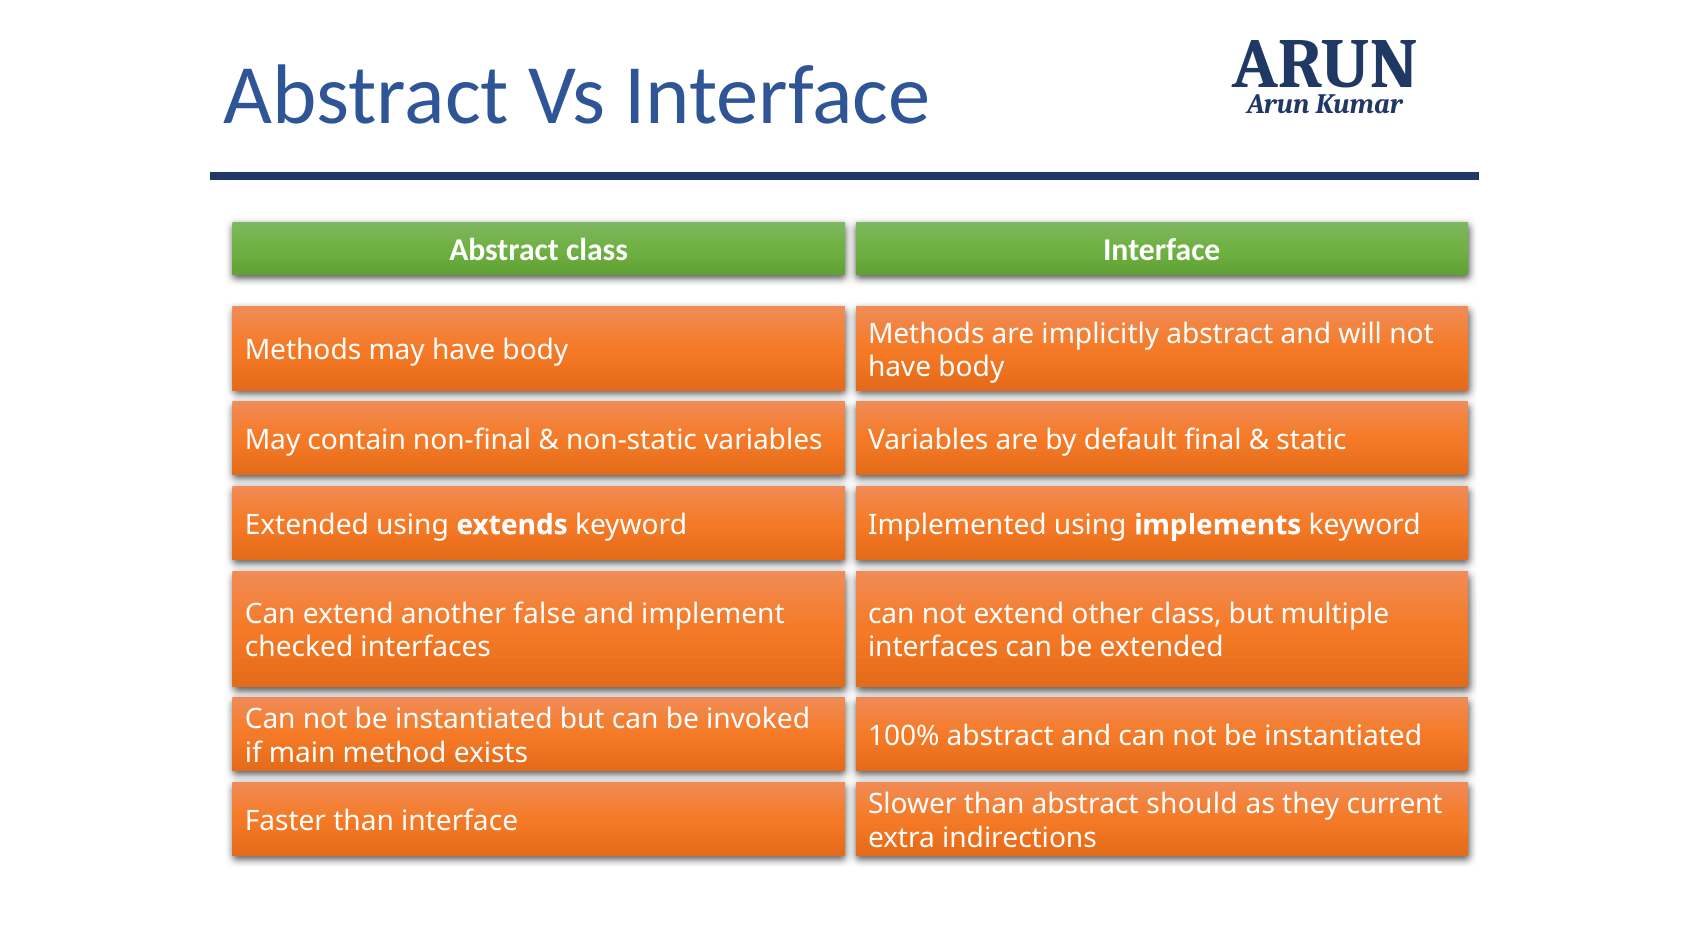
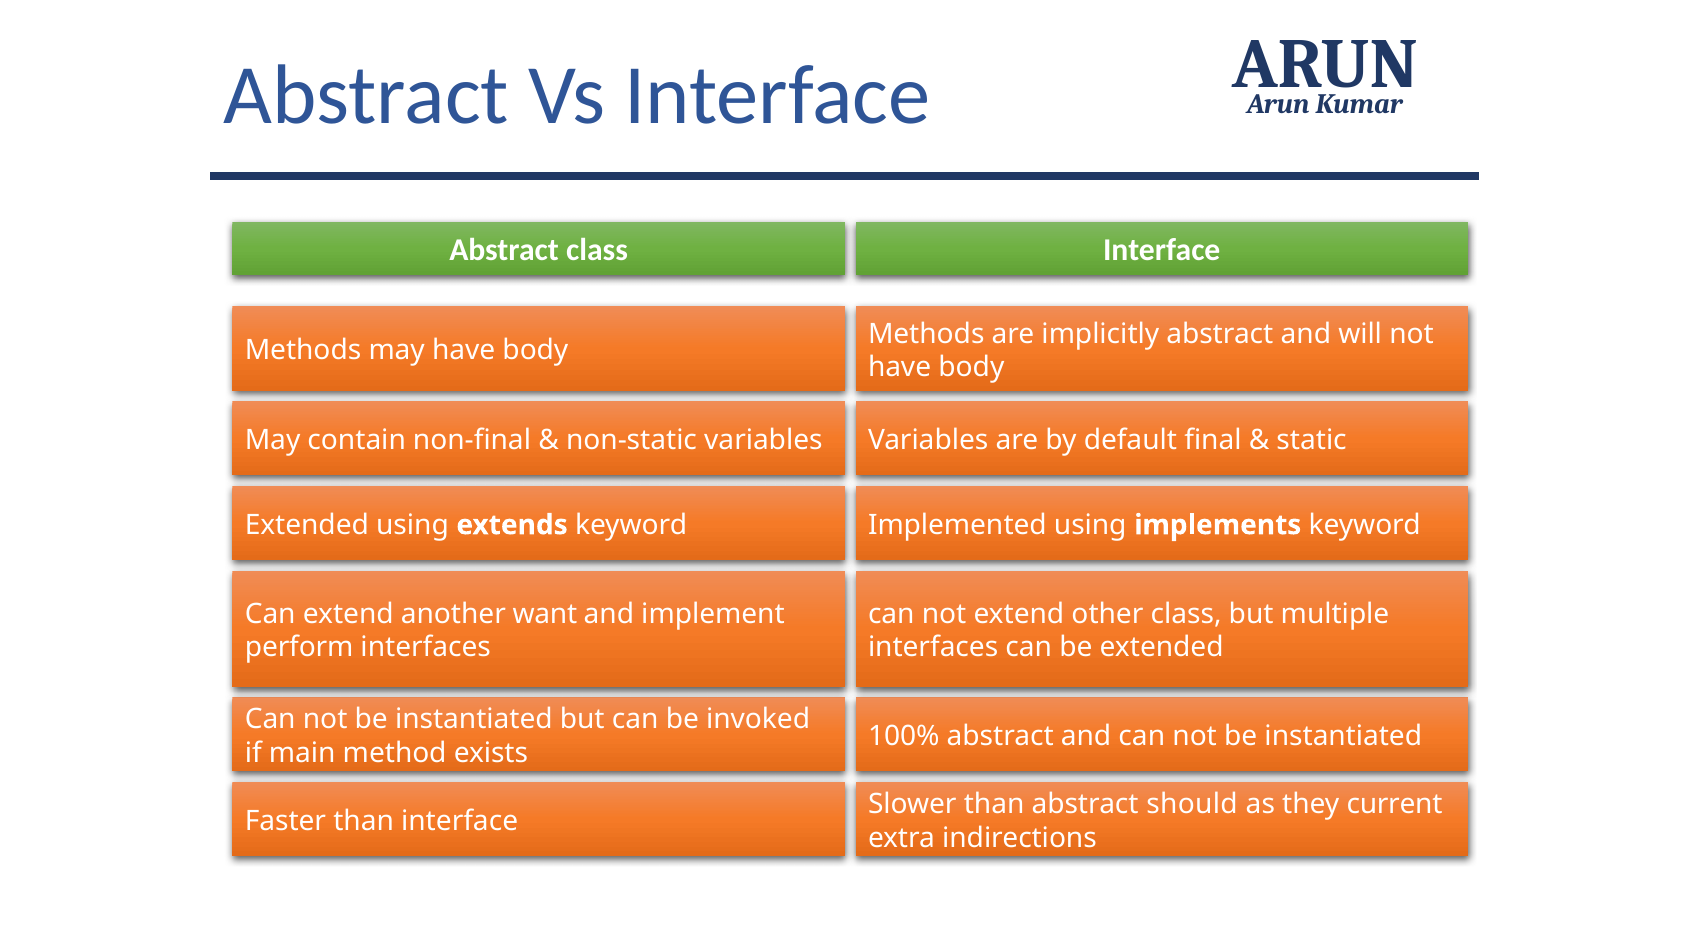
false: false -> want (545, 613)
checked: checked -> perform (299, 647)
